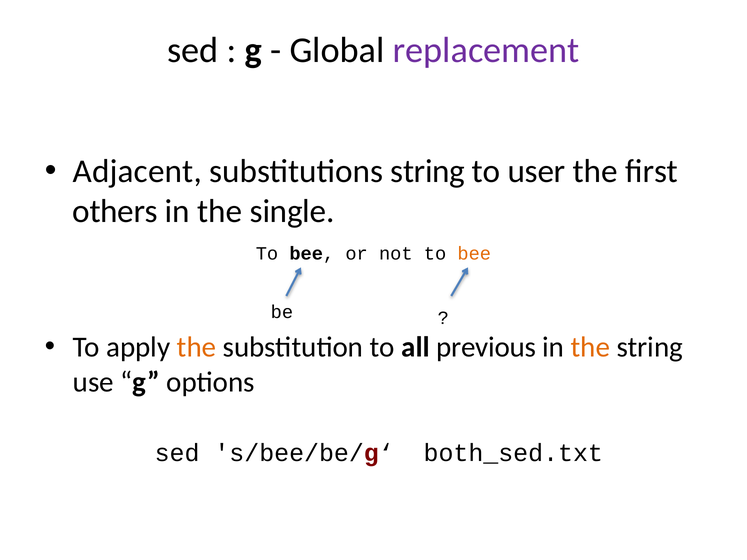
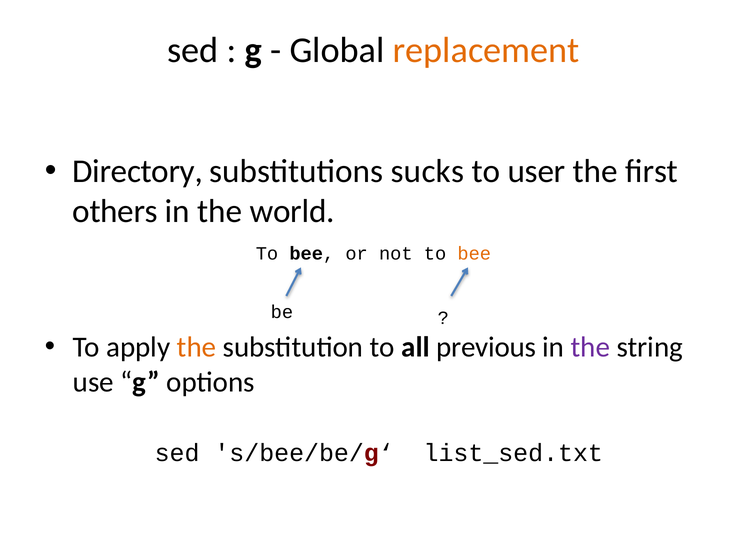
replacement colour: purple -> orange (486, 50)
Adjacent: Adjacent -> Directory (138, 172)
substitutions string: string -> sucks (427, 172)
single: single -> world (292, 211)
the colour: orange -> purple (590, 347)
both_sed.txt: both_sed.txt -> list_sed.txt (513, 453)
